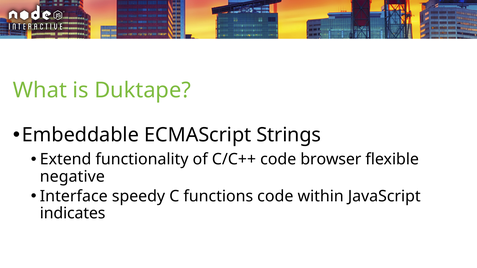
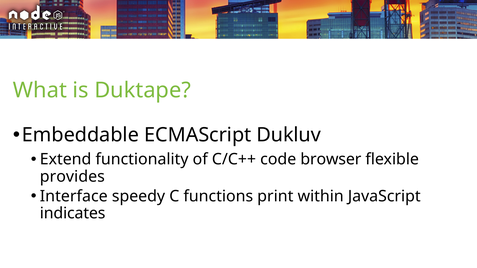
Strings: Strings -> Dukluv (289, 135)
negative: negative -> provides (72, 177)
functions code: code -> print (275, 196)
